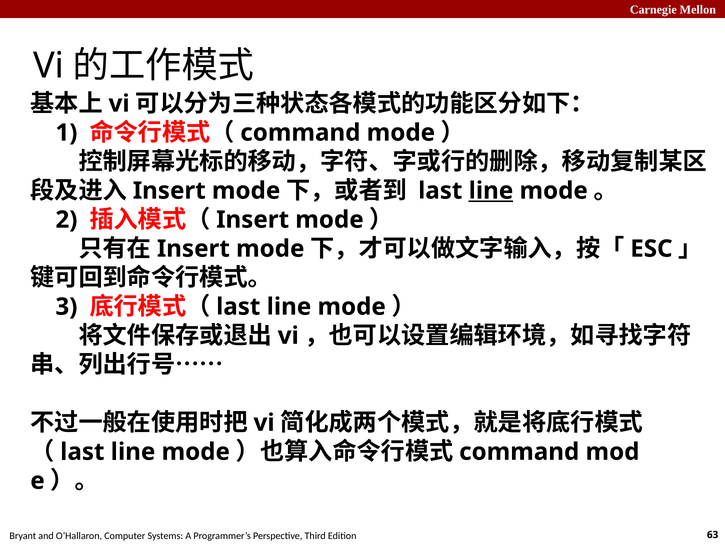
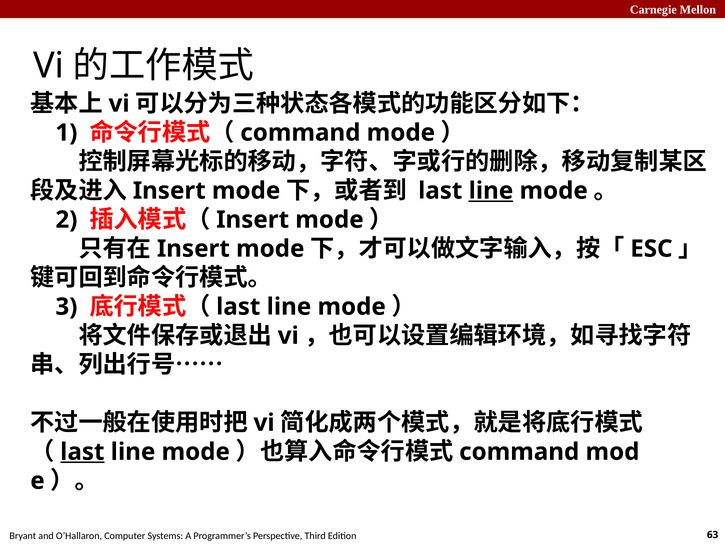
last underline: none -> present (82, 452)
